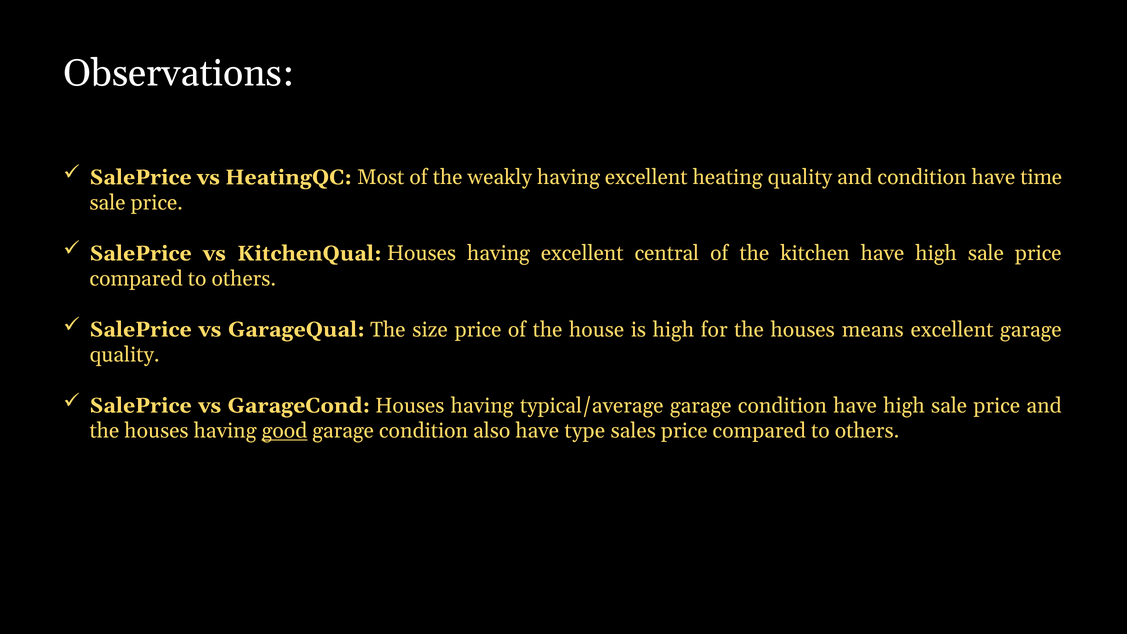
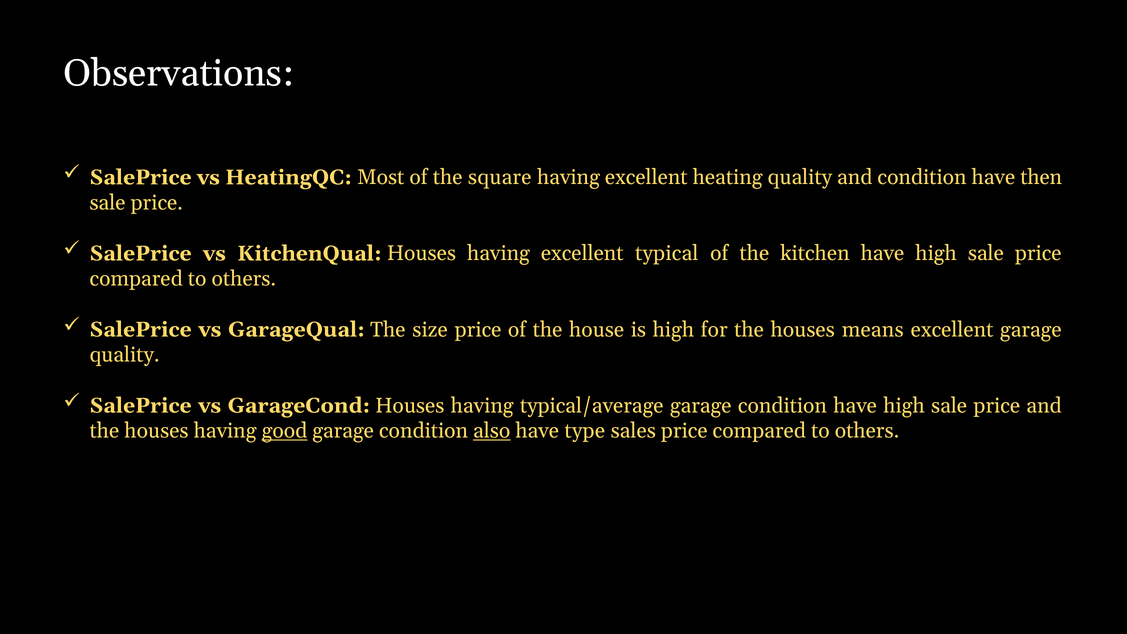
weakly: weakly -> square (500, 177)
time: time -> then (1041, 177)
central: central -> typical (667, 253)
also underline: none -> present (492, 431)
